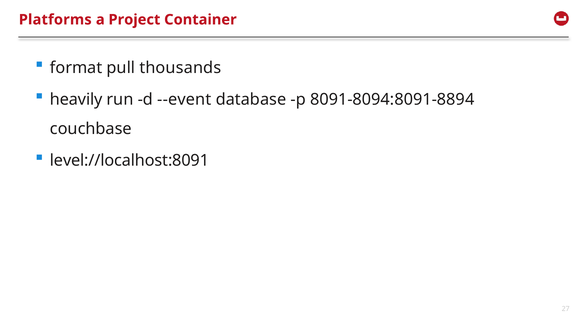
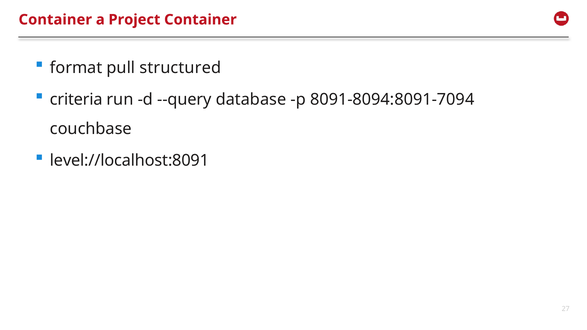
Platforms: Platforms -> Container (55, 20)
thousands: thousands -> structured (180, 68)
heavily: heavily -> criteria (76, 99)
--event: --event -> --query (184, 99)
8091-8094:8091-8894: 8091-8094:8091-8894 -> 8091-8094:8091-7094 (392, 99)
